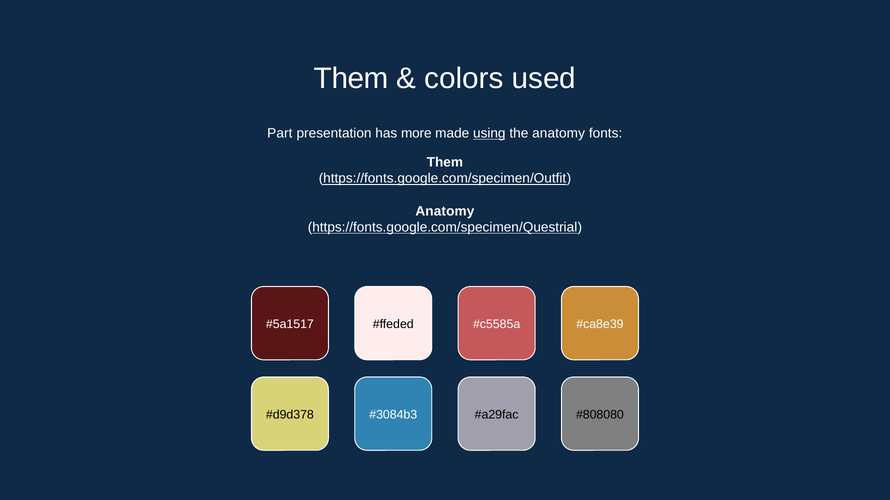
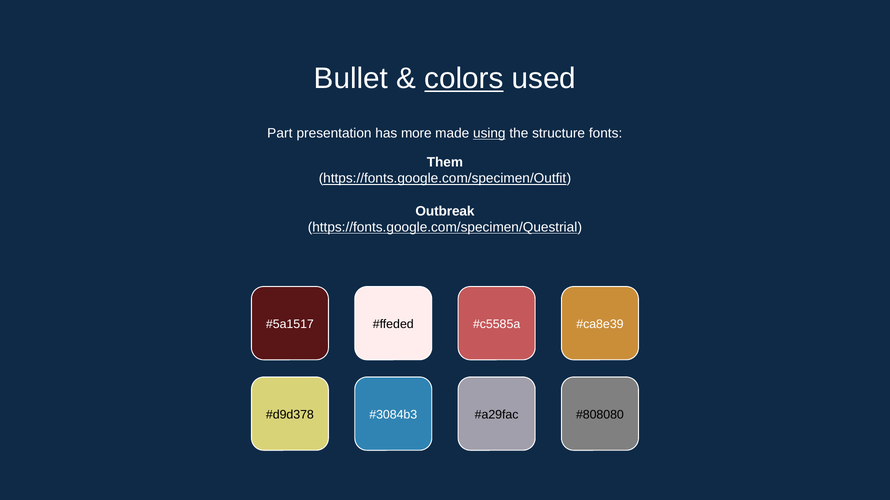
Them: Them -> Bullet (351, 79)
colors underline: none -> present (464, 79)
the anatomy: anatomy -> structure (559, 134)
Anatomy: Anatomy -> Outbreak (445, 211)
